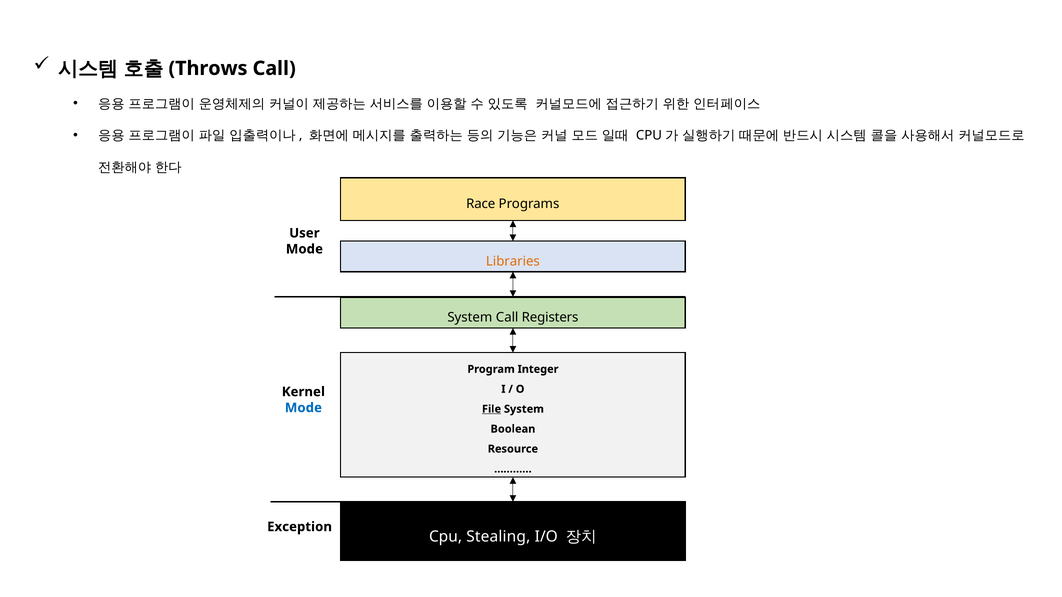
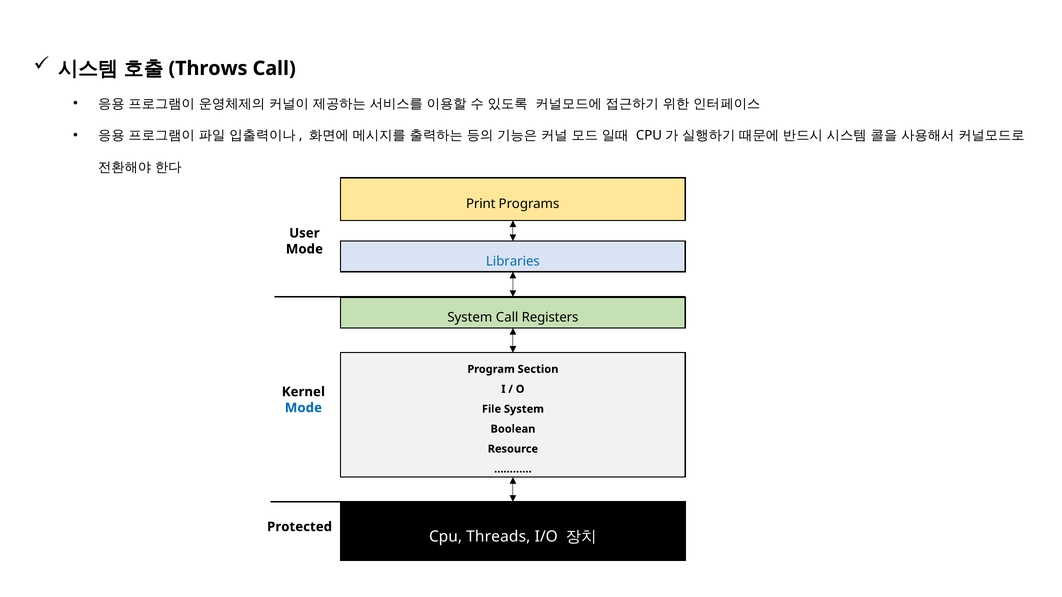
Race: Race -> Print (481, 204)
Libraries colour: orange -> blue (513, 261)
Integer: Integer -> Section (538, 369)
File underline: present -> none (492, 409)
Exception: Exception -> Protected (300, 527)
Stealing: Stealing -> Threads (498, 537)
